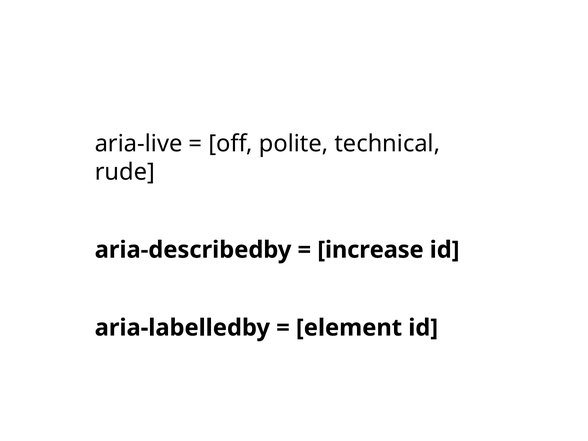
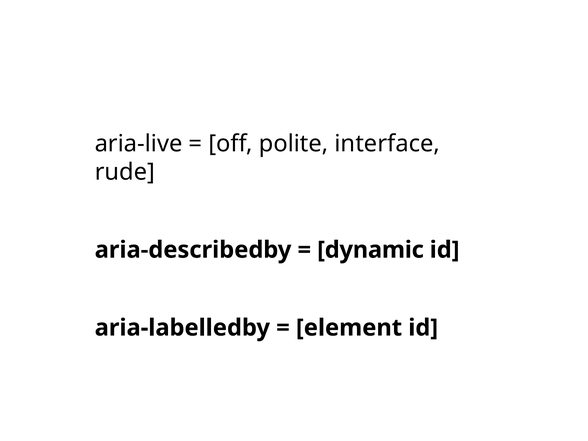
technical: technical -> interface (387, 144)
increase: increase -> dynamic (370, 250)
